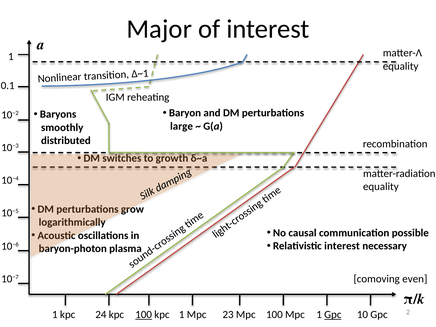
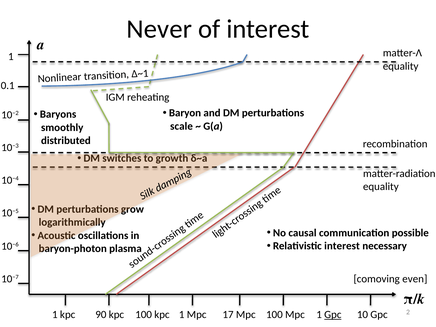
Major: Major -> Never (159, 29)
large: large -> scale (181, 126)
24: 24 -> 90 (101, 315)
100 underline: present -> none (144, 315)
23: 23 -> 17 (228, 315)
